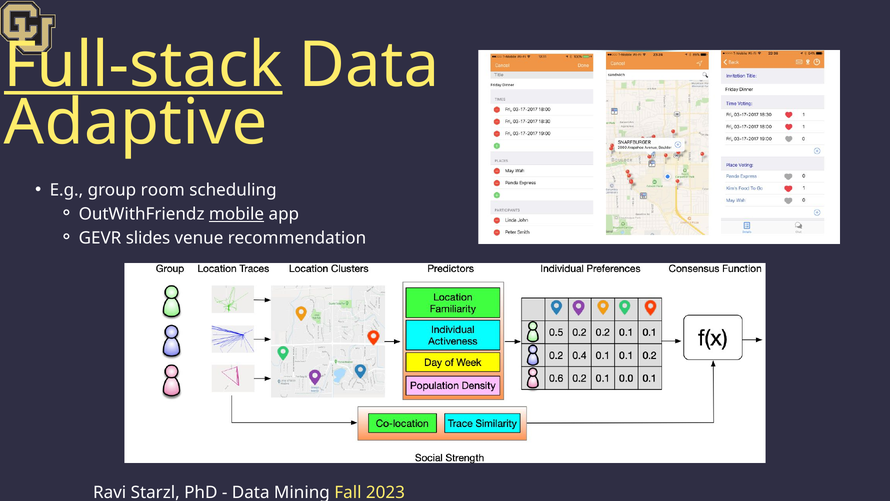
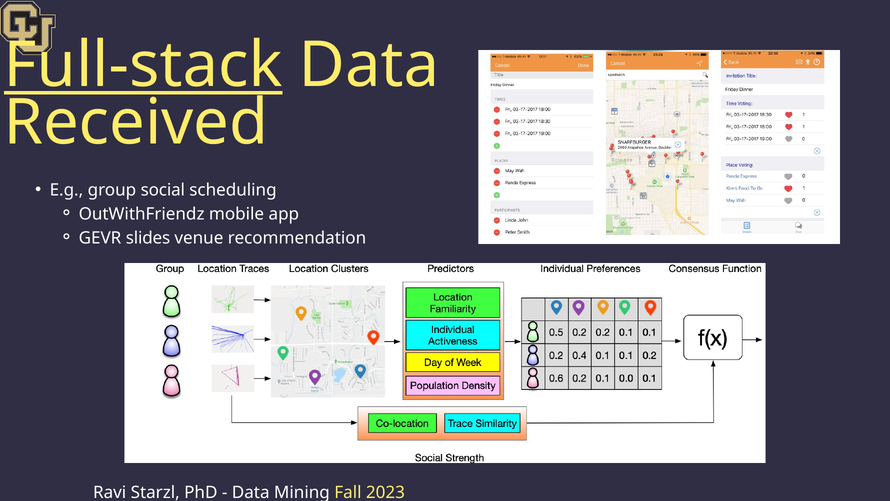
Adaptive: Adaptive -> Received (136, 123)
room: room -> social (163, 190)
mobile underline: present -> none (237, 214)
